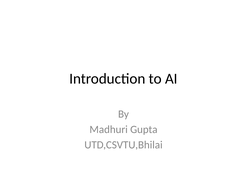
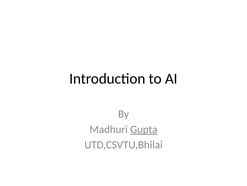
Gupta underline: none -> present (144, 129)
